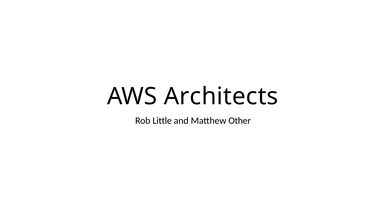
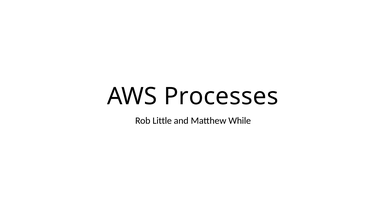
Architects: Architects -> Processes (221, 96)
Other: Other -> While (240, 121)
